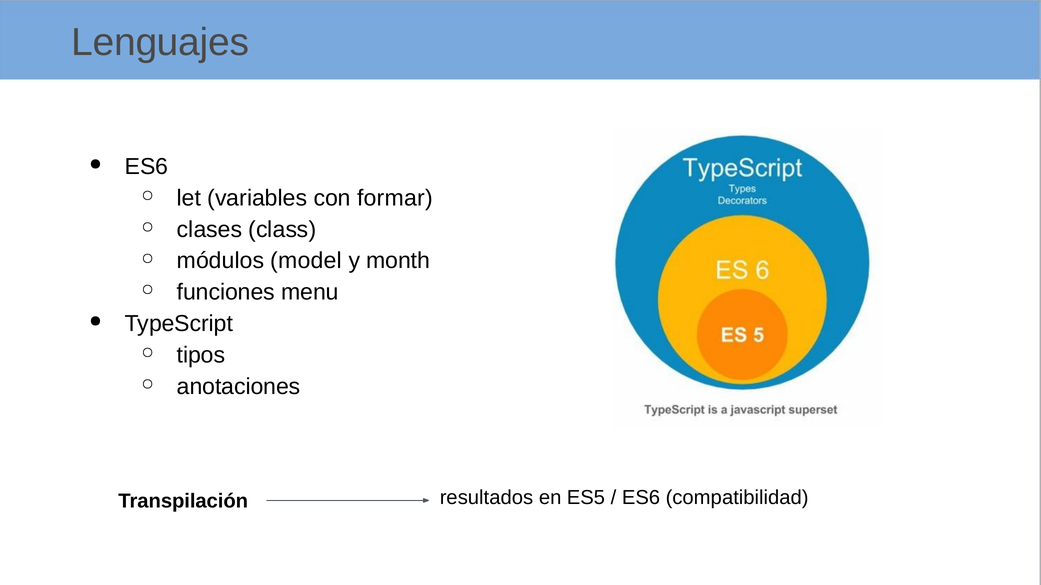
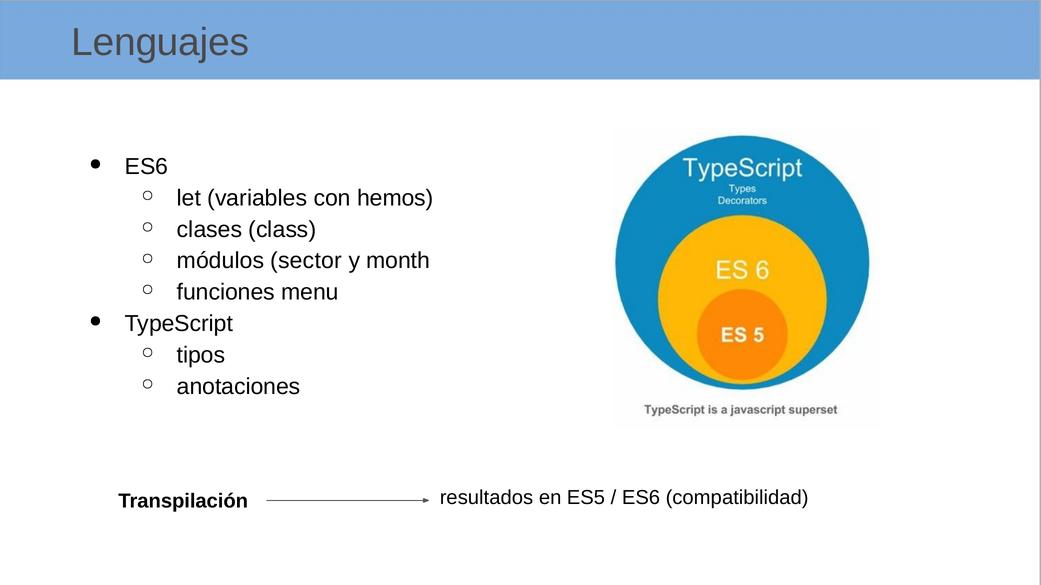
formar: formar -> hemos (395, 198)
model: model -> sector (306, 261)
